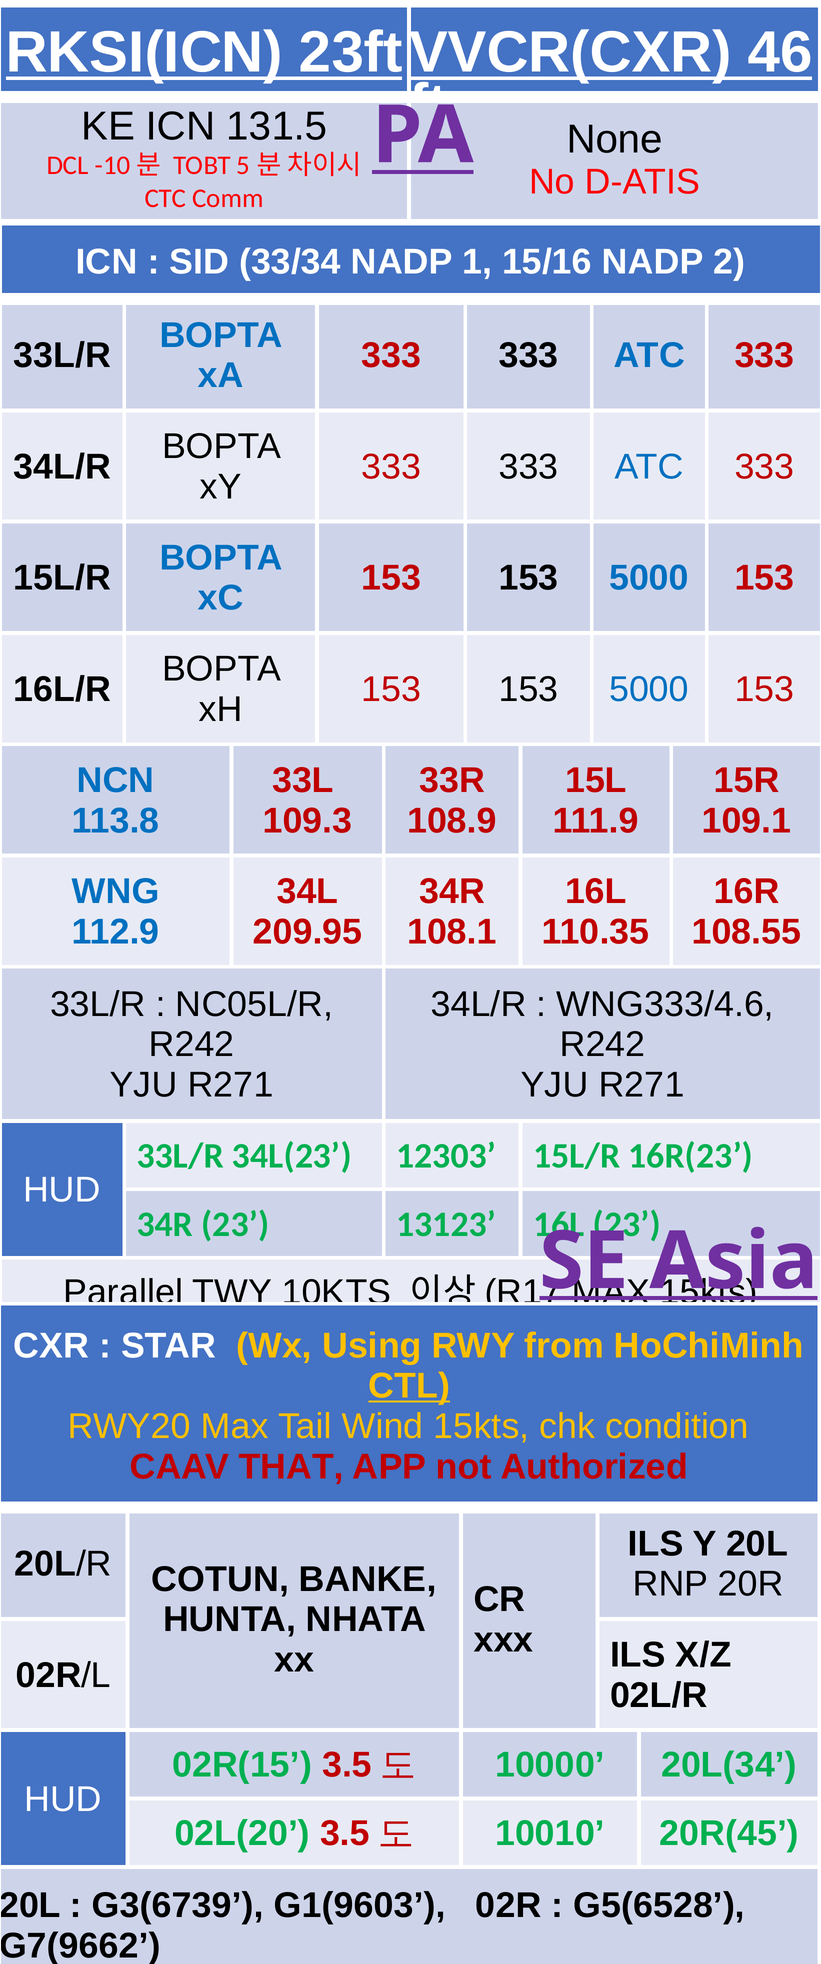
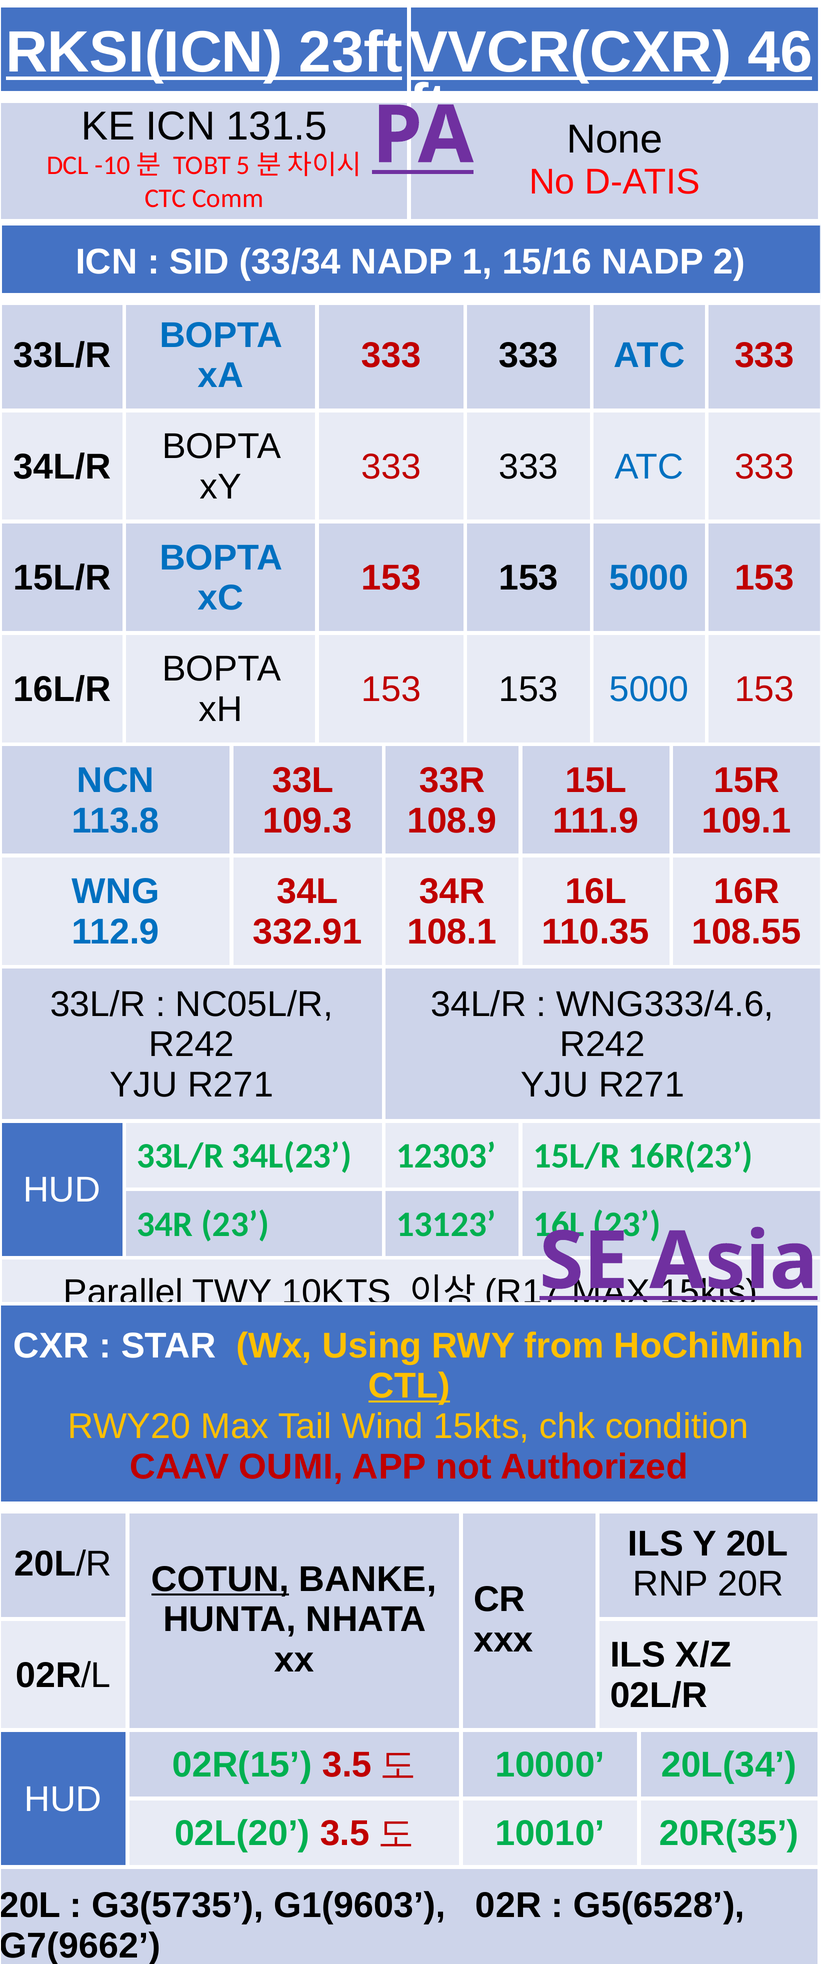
209.95: 209.95 -> 332.91 (308, 932)
THAT: THAT -> OUMI (291, 1467)
COTUN underline: none -> present (220, 1580)
20R(45: 20R(45 -> 20R(35 (729, 1834)
G3(6739: G3(6739 -> G3(5735 (178, 1906)
